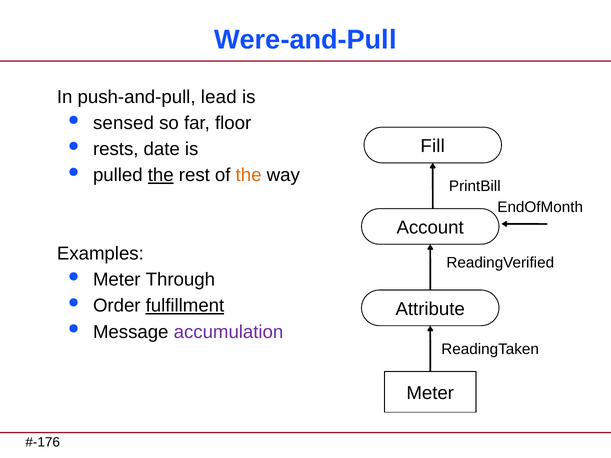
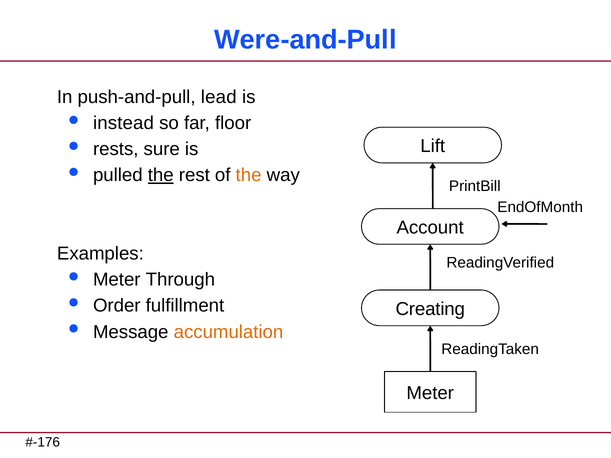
sensed: sensed -> instead (123, 123)
Fill: Fill -> Lift (433, 146)
date: date -> sure (162, 149)
fulfillment underline: present -> none (185, 306)
Attribute: Attribute -> Creating (430, 309)
accumulation colour: purple -> orange (228, 332)
